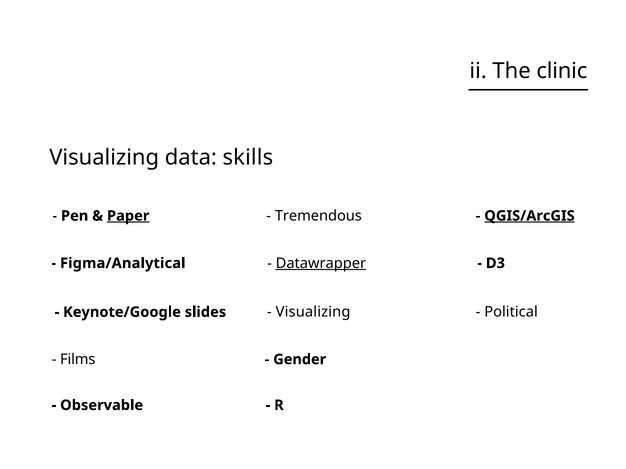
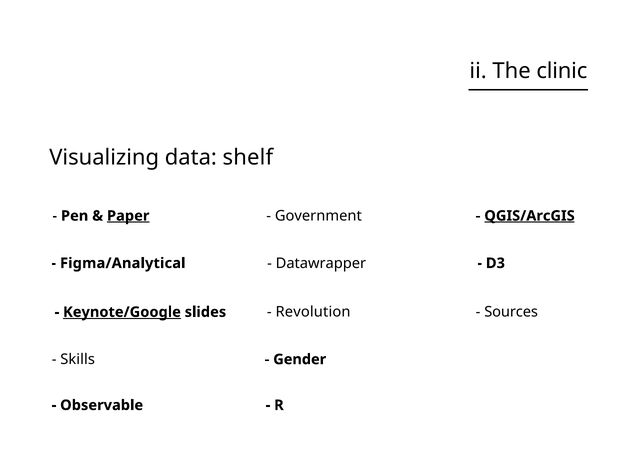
skills: skills -> shelf (248, 158)
Tremendous: Tremendous -> Government (318, 216)
Datawrapper underline: present -> none (321, 263)
Visualizing: Visualizing -> Revolution (313, 312)
Political: Political -> Sources (511, 312)
Keynote/Google underline: none -> present (122, 312)
Films: Films -> Skills (78, 360)
